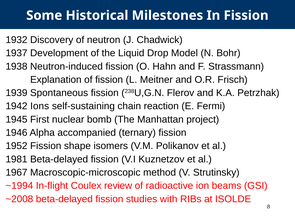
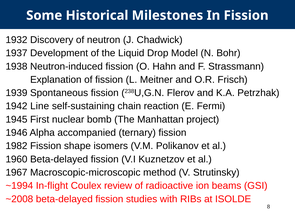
Ions: Ions -> Line (40, 106)
1952: 1952 -> 1982 (16, 146)
1981: 1981 -> 1960 (16, 159)
